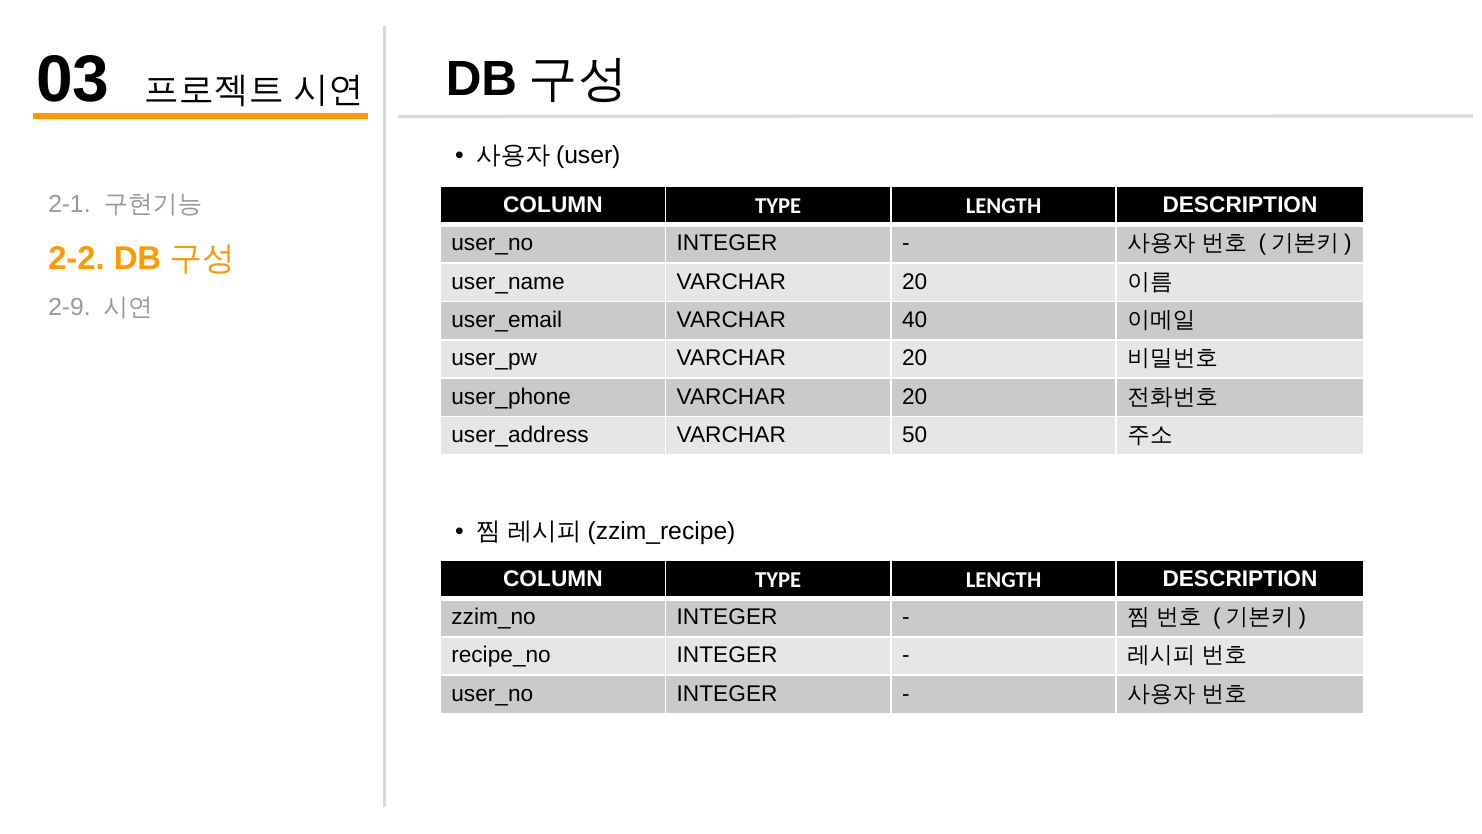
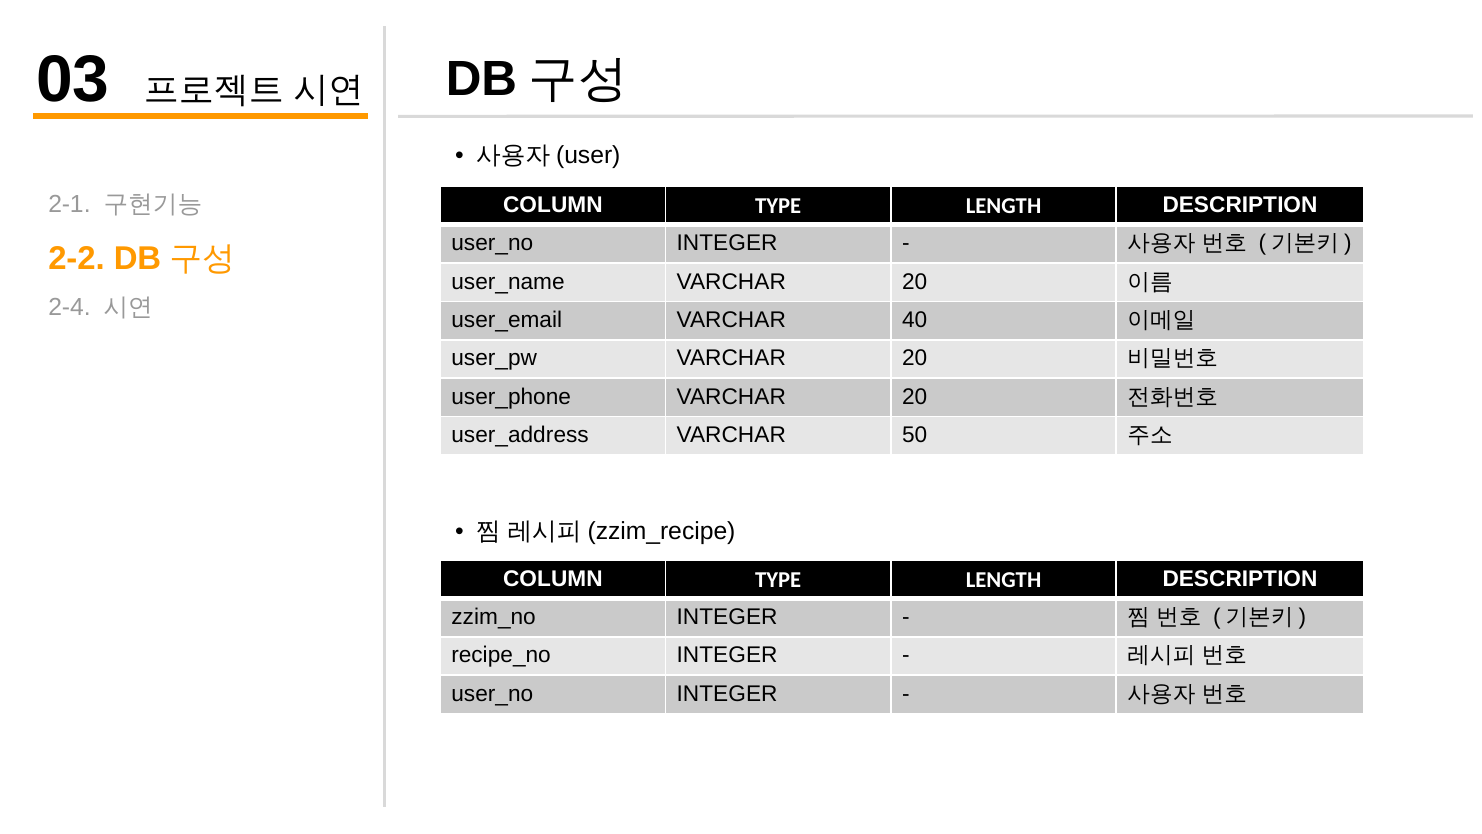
2-9: 2-9 -> 2-4 (69, 308)
